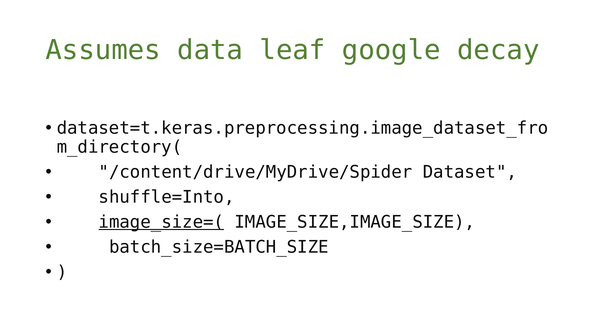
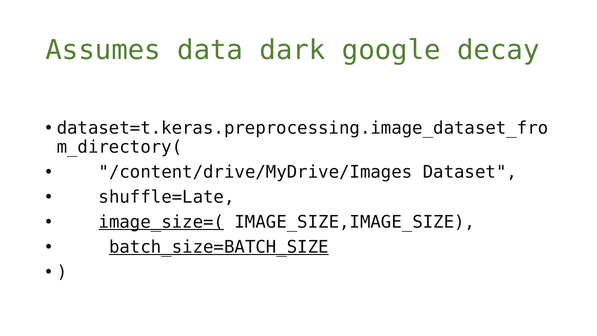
leaf: leaf -> dark (293, 50)
/content/drive/MyDrive/Spider: /content/drive/MyDrive/Spider -> /content/drive/MyDrive/Images (255, 172)
shuffle=Into: shuffle=Into -> shuffle=Late (167, 197)
batch_size=BATCH_SIZE underline: none -> present (219, 247)
